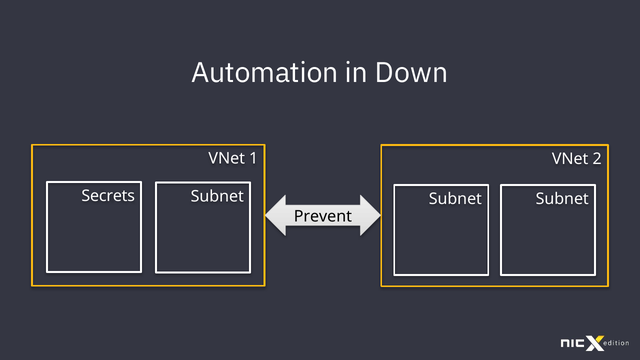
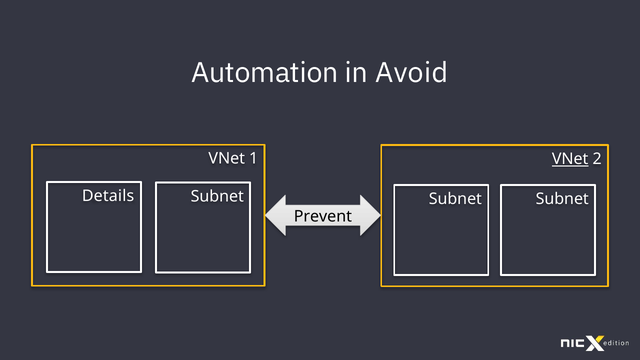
Down: Down -> Avoid (412, 73)
VNet underline: none -> present (570, 159)
Secrets: Secrets -> Details (108, 196)
